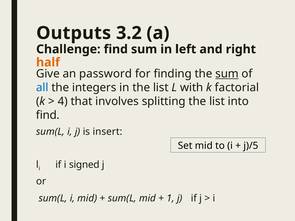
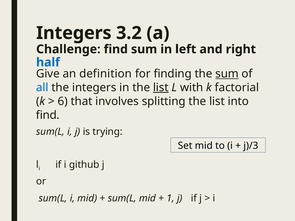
Outputs: Outputs -> Integers (74, 33)
half colour: orange -> blue (48, 62)
password: password -> definition (106, 74)
list underline: none -> present (161, 88)
4: 4 -> 6 (63, 101)
insert: insert -> trying (108, 132)
j)/5: j)/5 -> j)/3 (251, 146)
signed: signed -> github (84, 165)
